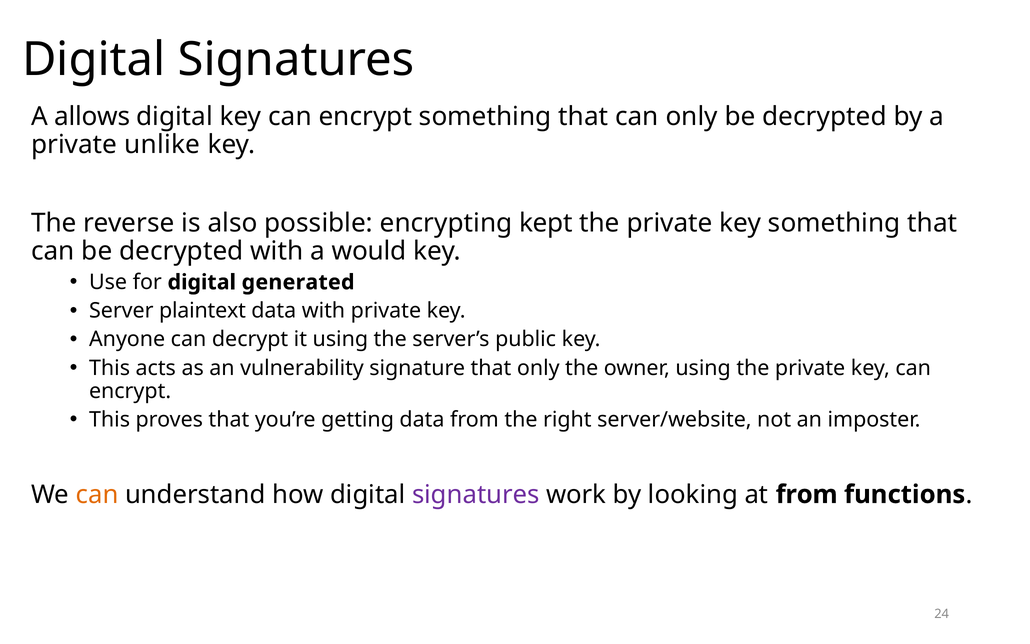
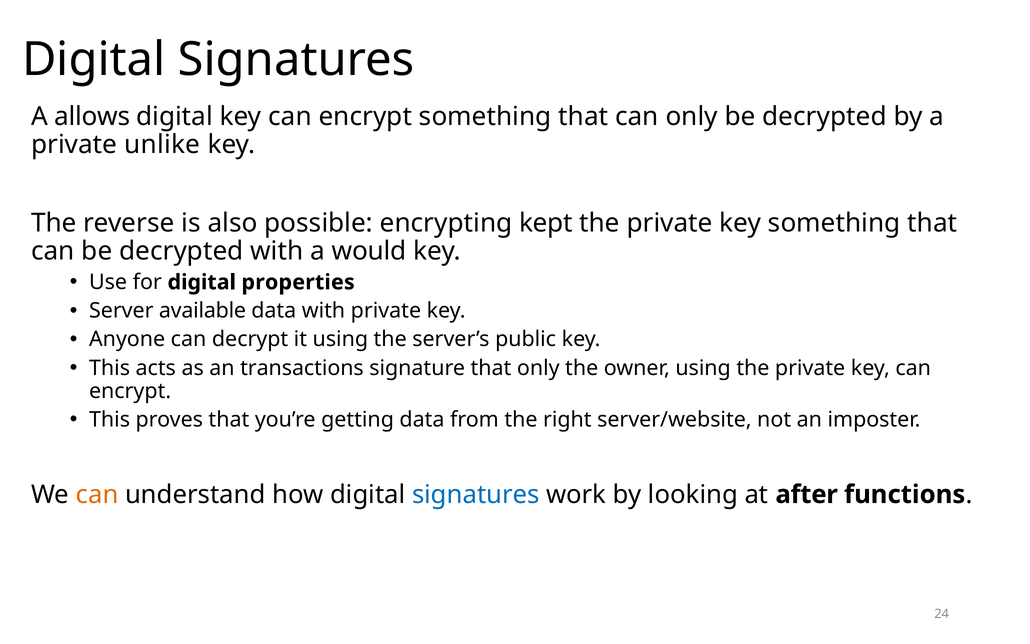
generated: generated -> properties (298, 282)
plaintext: plaintext -> available (203, 311)
vulnerability: vulnerability -> transactions (302, 368)
signatures colour: purple -> blue (476, 494)
at from: from -> after (807, 494)
